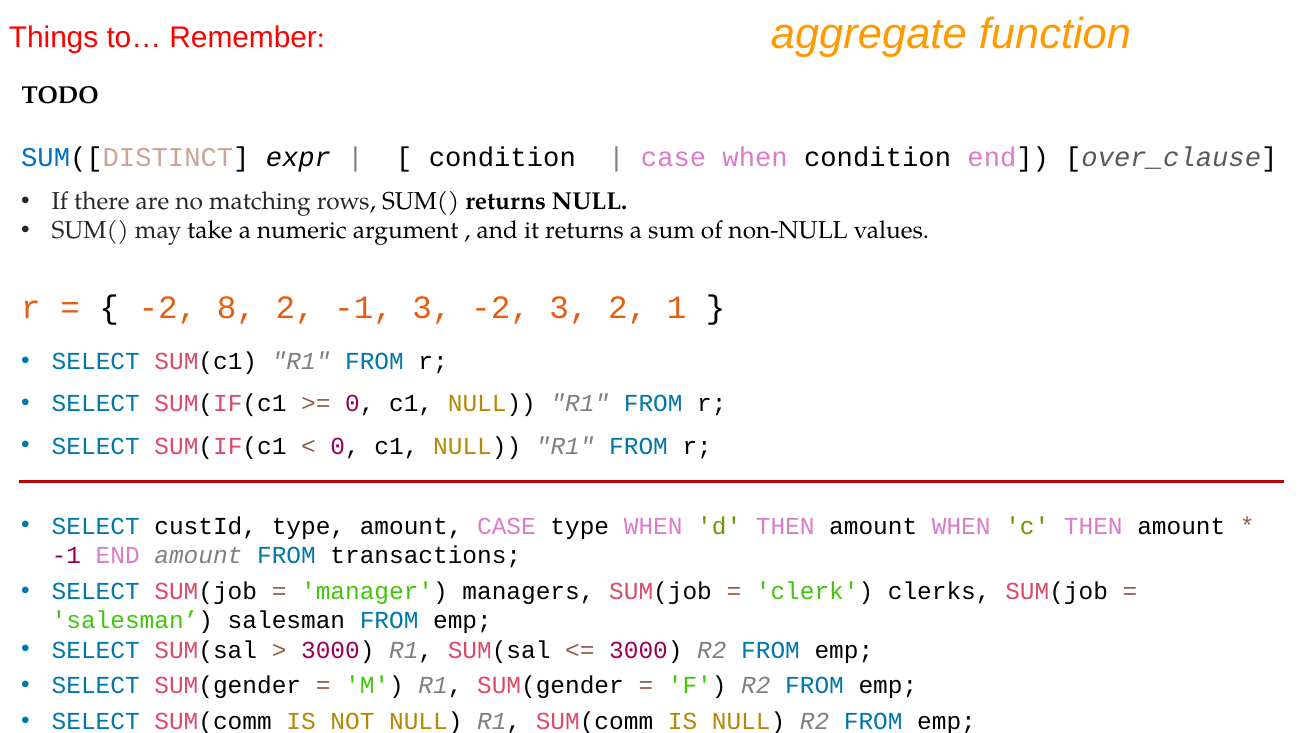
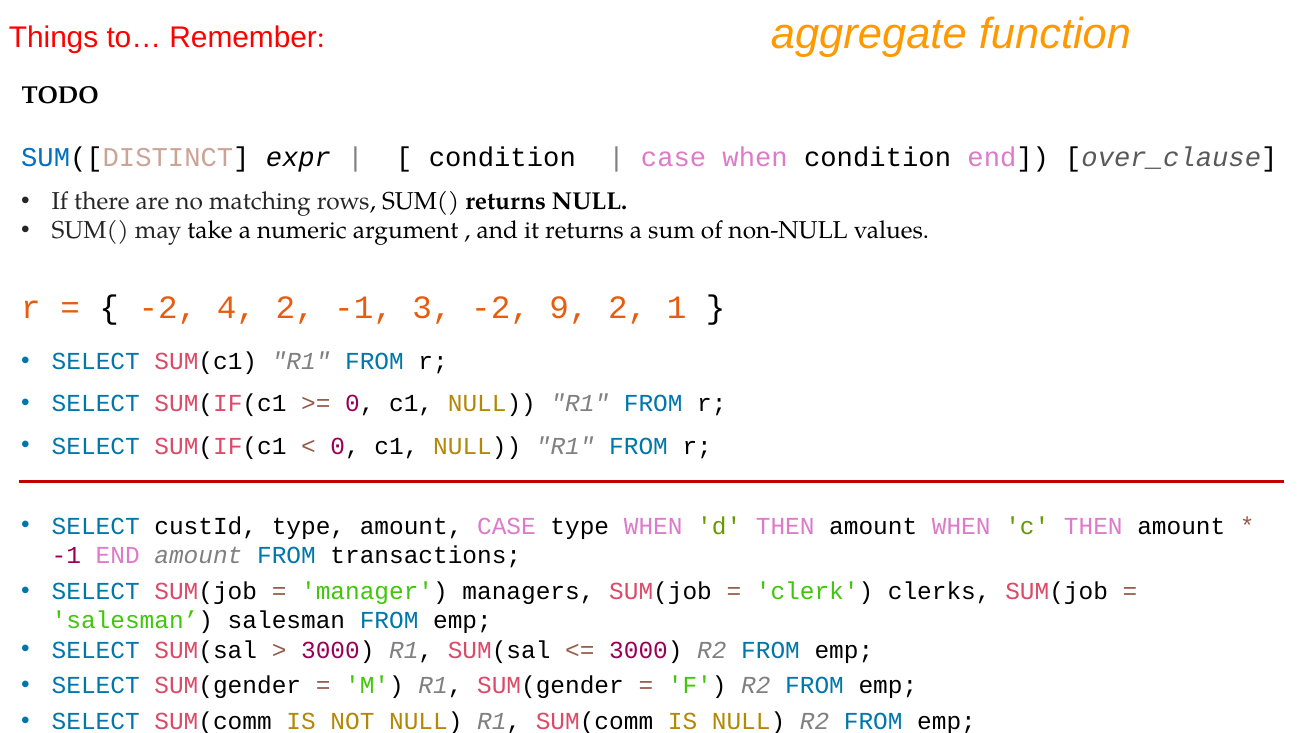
8: 8 -> 4 (236, 308)
-2 3: 3 -> 9 (569, 308)
